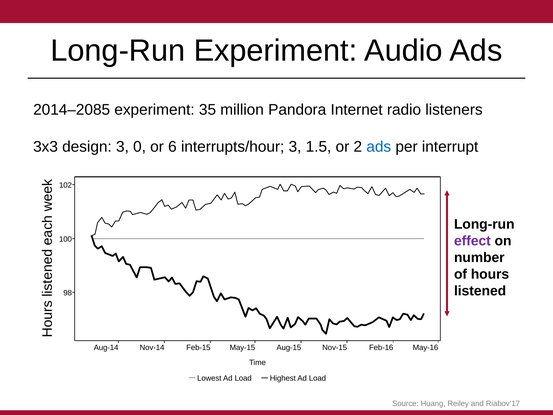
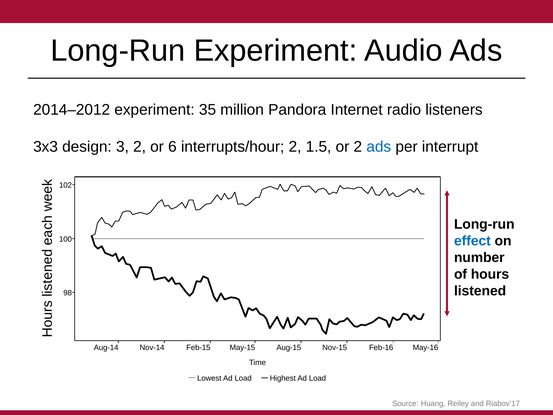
2014–2085: 2014–2085 -> 2014–2012 (72, 110)
3 0: 0 -> 2 (140, 147)
interrupts/hour 3: 3 -> 2 (295, 147)
effect colour: purple -> blue (472, 241)
